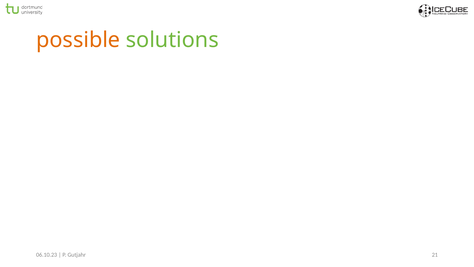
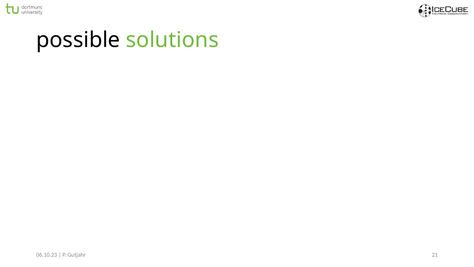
possible colour: orange -> black (78, 40)
